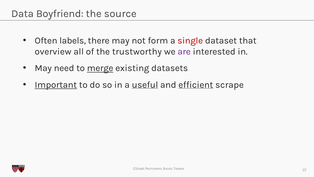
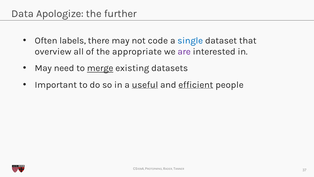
Boyfriend: Boyfriend -> Apologize (60, 14)
source: source -> further (120, 14)
form: form -> code (158, 41)
single colour: red -> blue (190, 41)
trustworthy: trustworthy -> appropriate (137, 52)
Important underline: present -> none (56, 85)
scrape: scrape -> people (230, 85)
